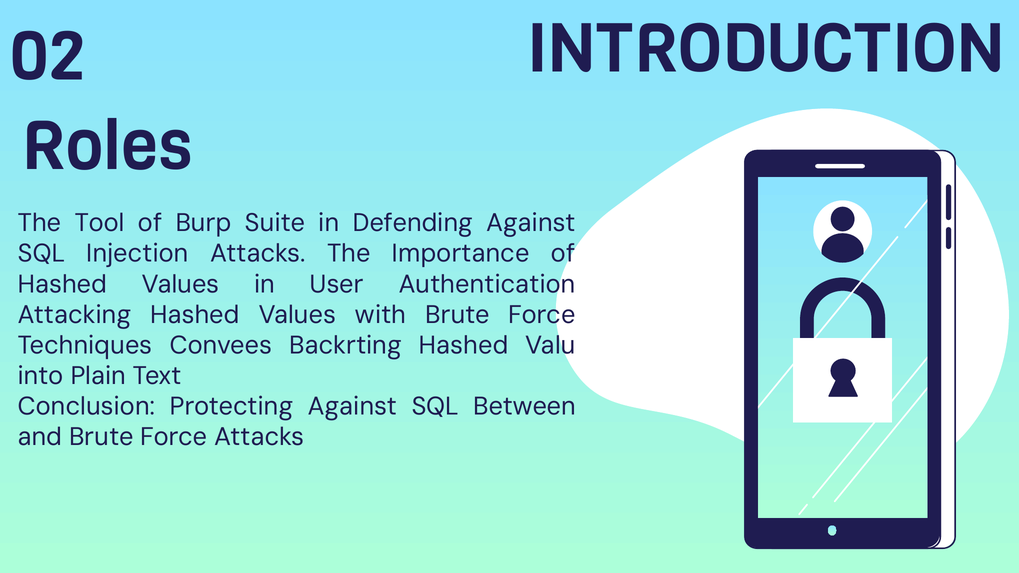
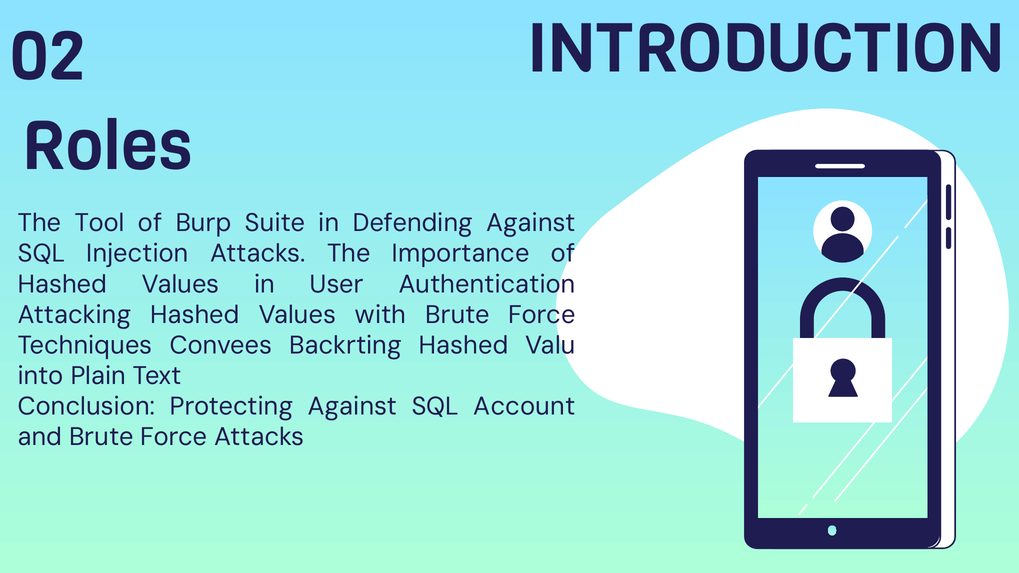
Between: Between -> Account (524, 407)
